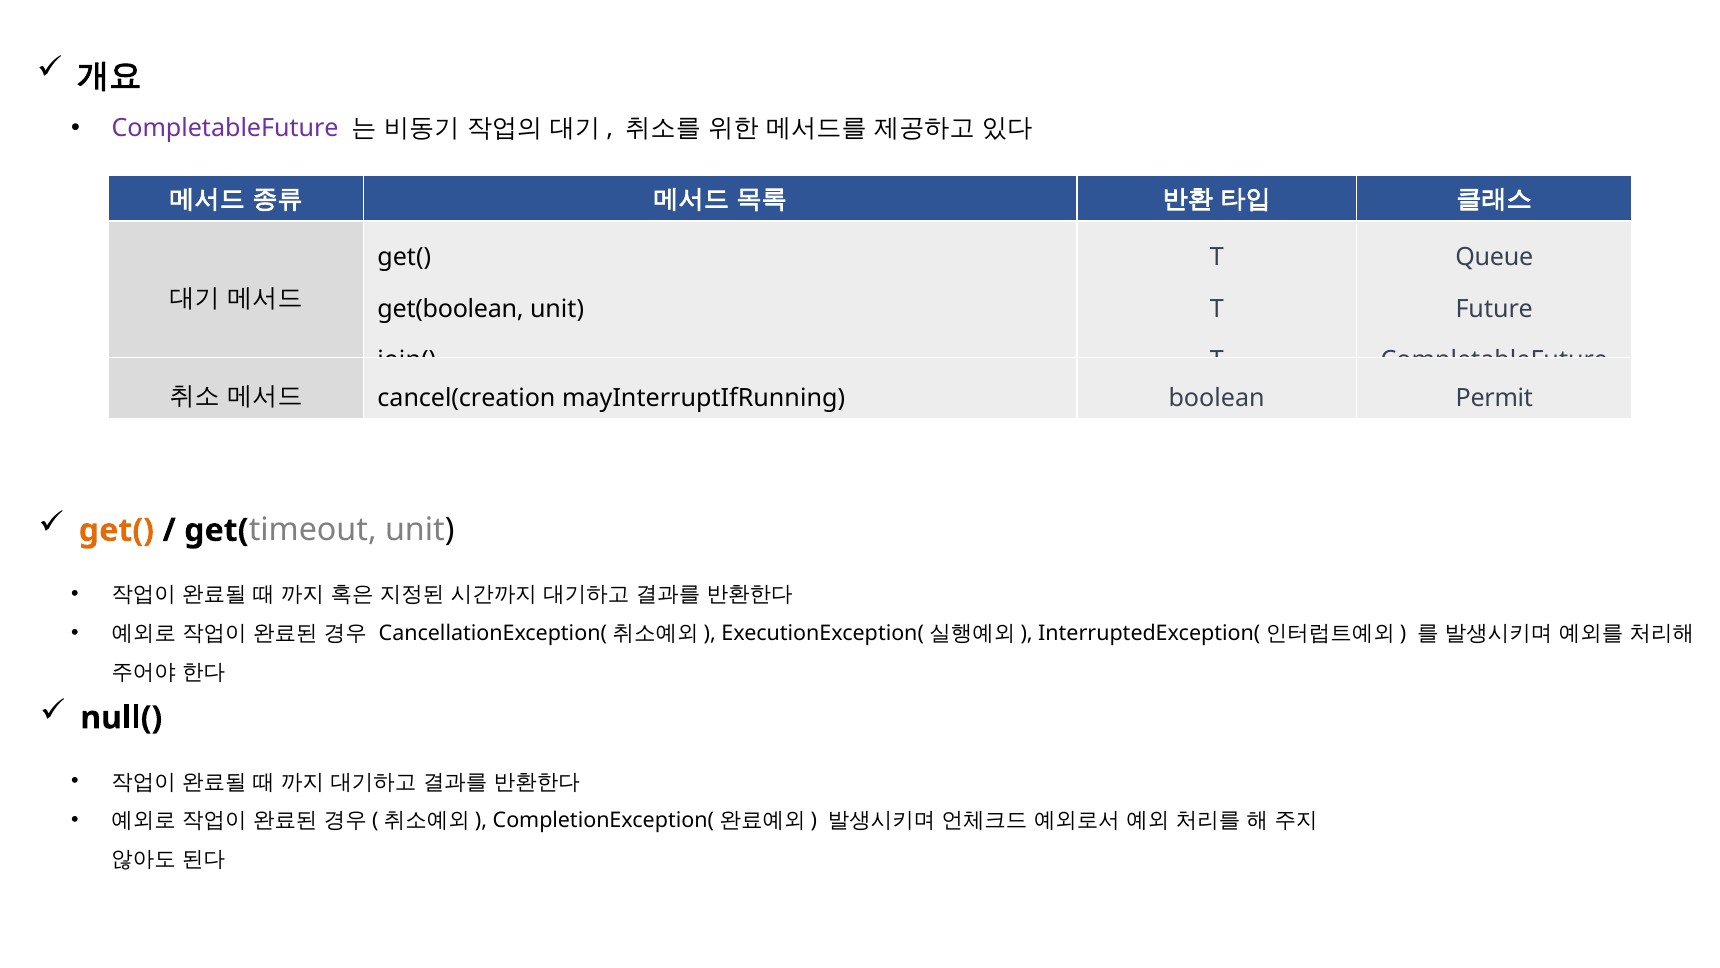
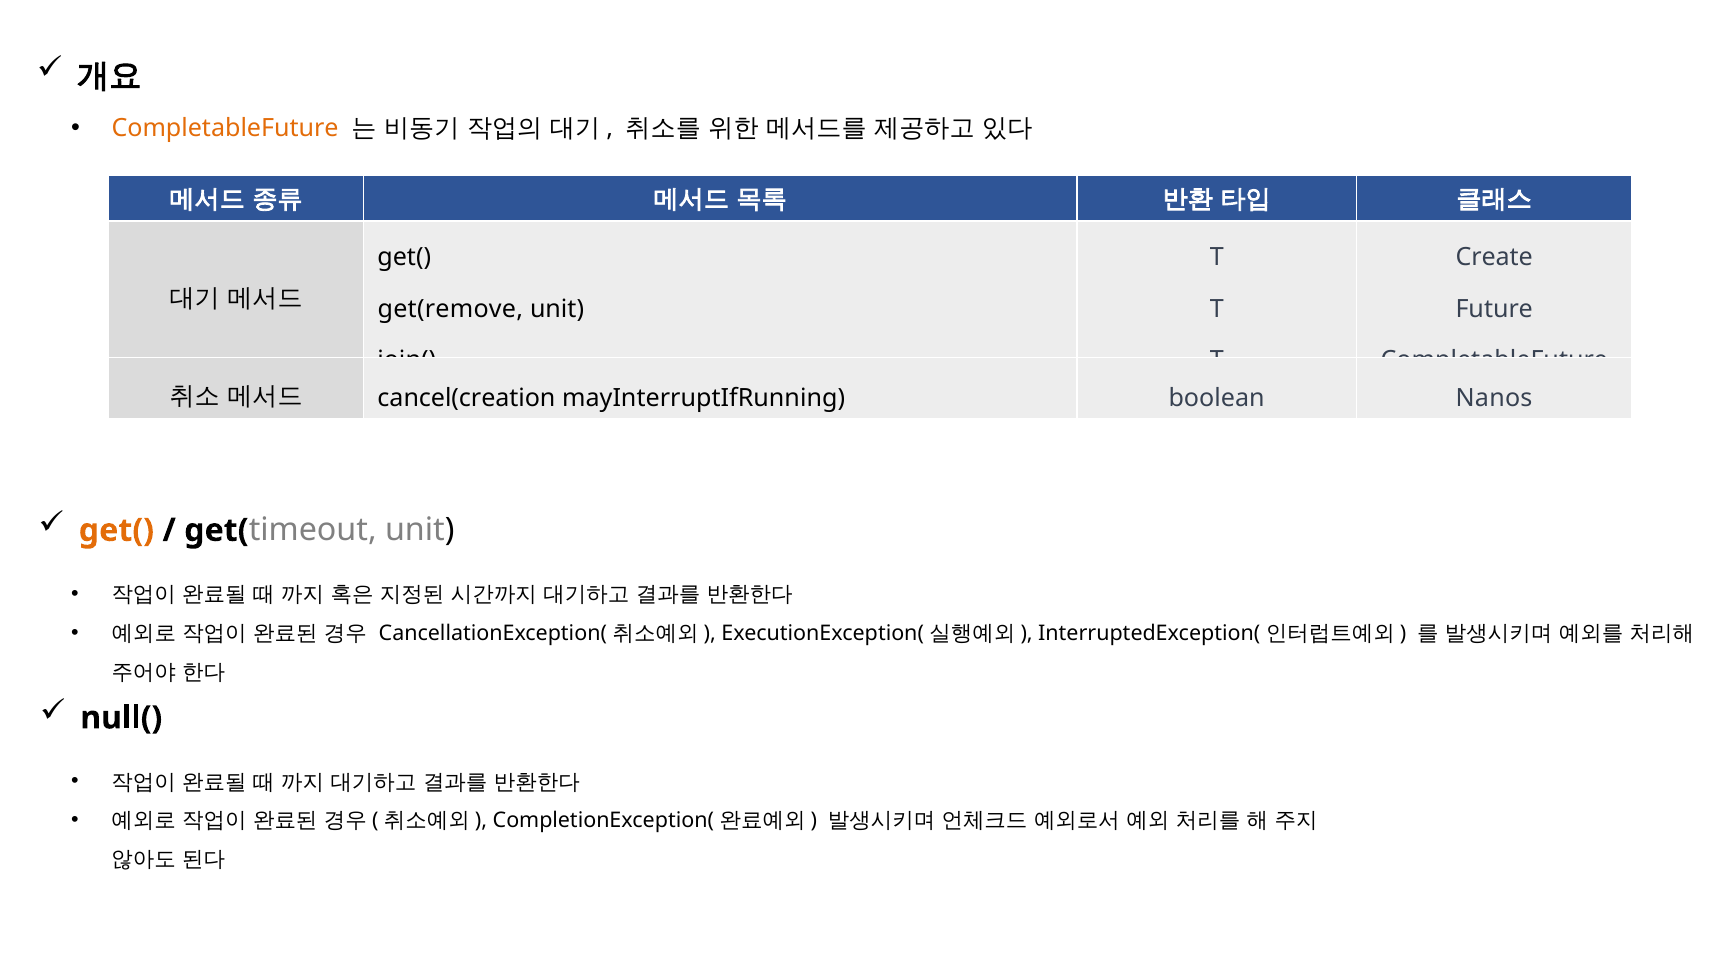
CompletableFuture colour: purple -> orange (225, 129)
Queue: Queue -> Create (1494, 257)
get(boolean: get(boolean -> get(remove (450, 309)
Permit: Permit -> Nanos (1494, 398)
